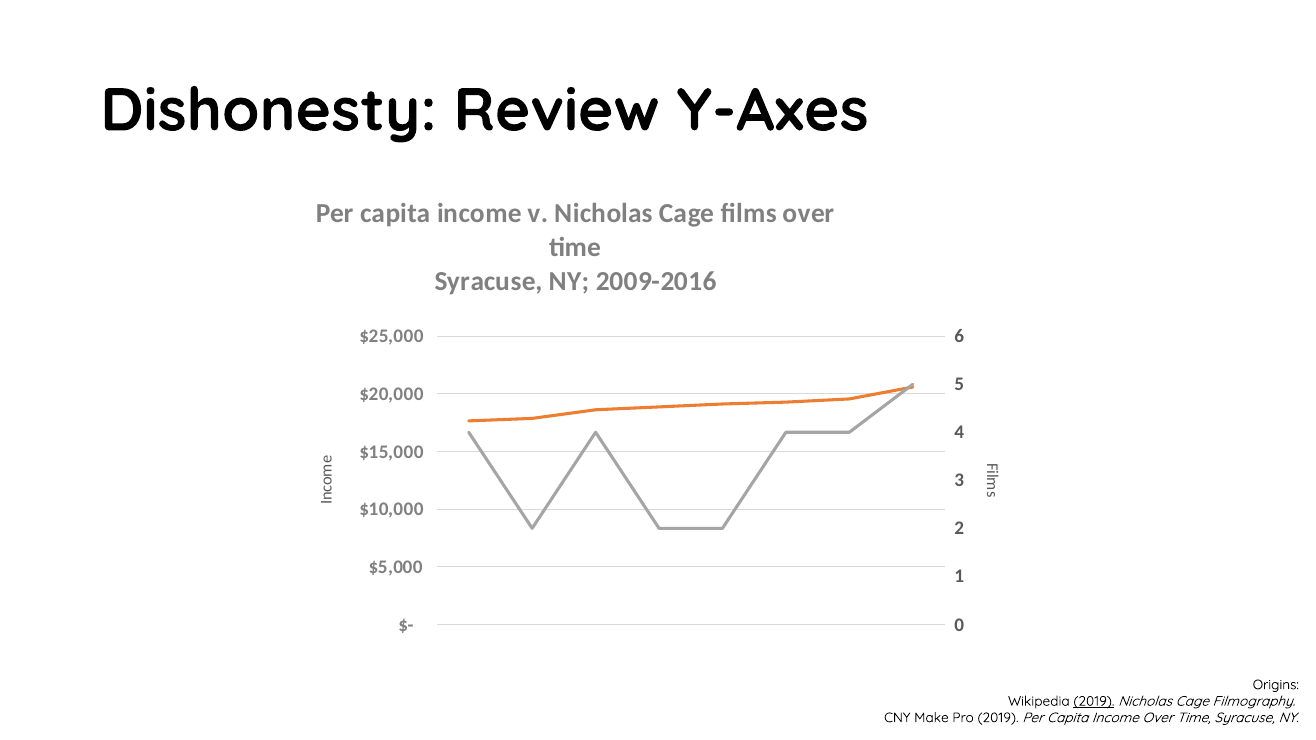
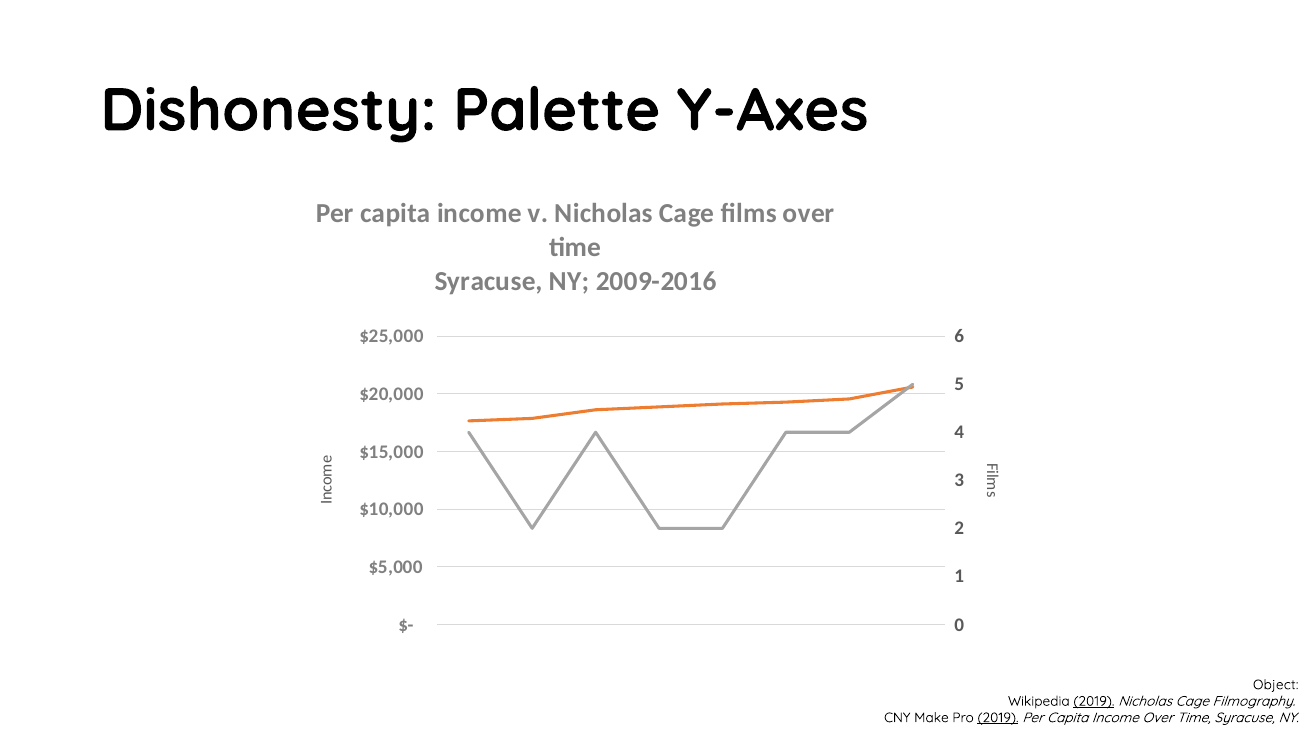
Review: Review -> Palette (557, 111)
Origins: Origins -> Object (1276, 685)
2019 underline: none -> present (998, 718)
